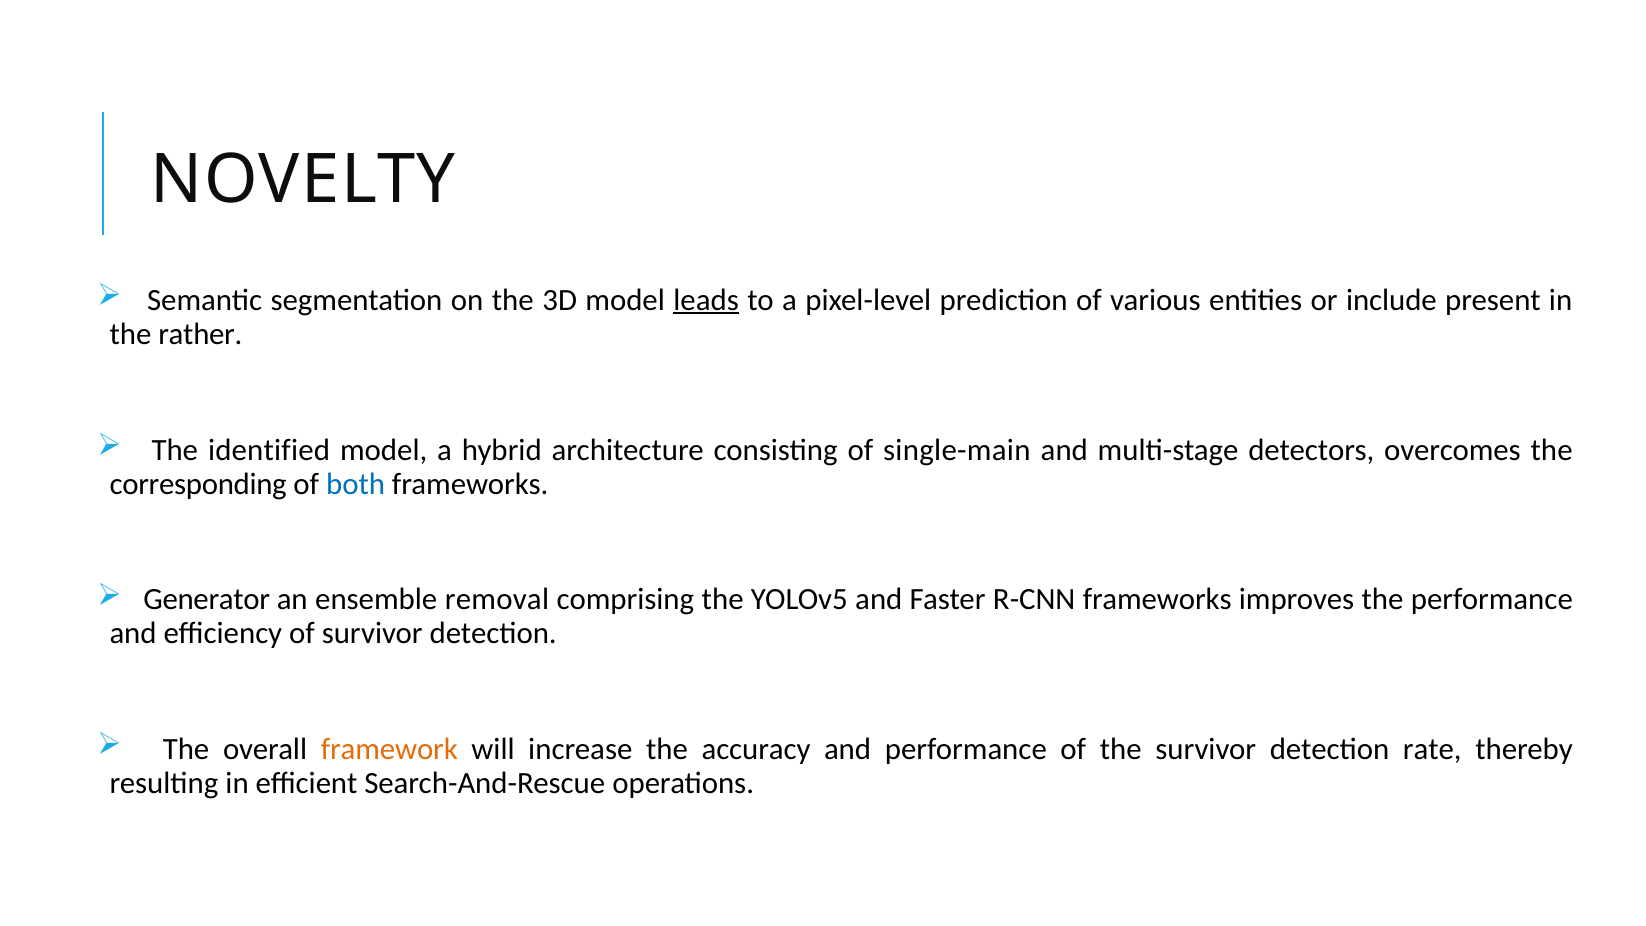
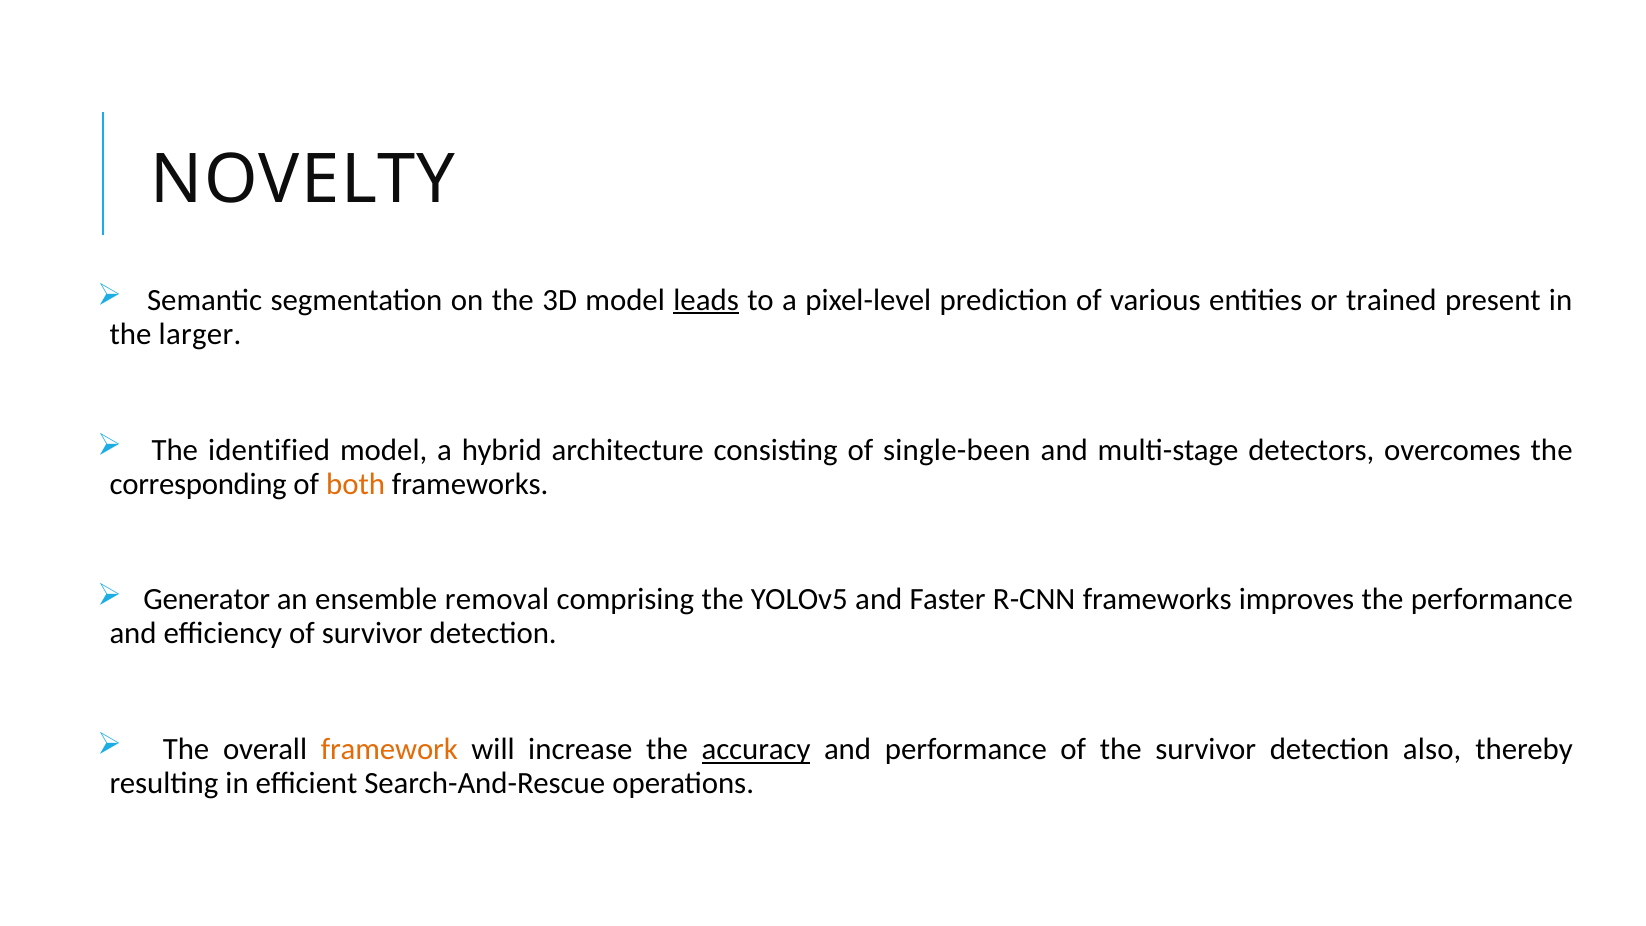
include: include -> trained (1391, 300)
rather: rather -> larger (200, 334)
single-main: single-main -> single-been (957, 450)
both colour: blue -> orange (356, 484)
accuracy underline: none -> present (756, 749)
rate: rate -> also (1432, 749)
